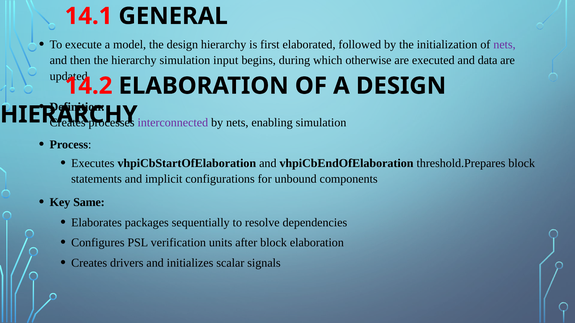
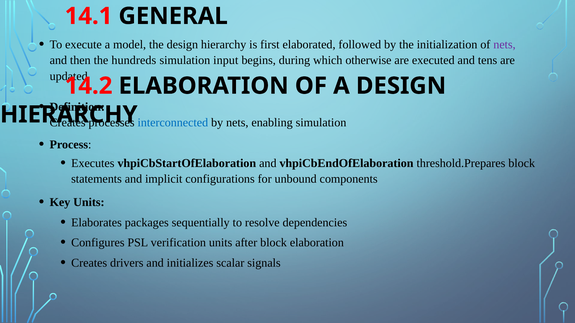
the hierarchy: hierarchy -> hundreds (134, 60)
data: data -> tens (488, 60)
interconnected colour: purple -> blue (173, 123)
Key Same: Same -> Units (89, 203)
